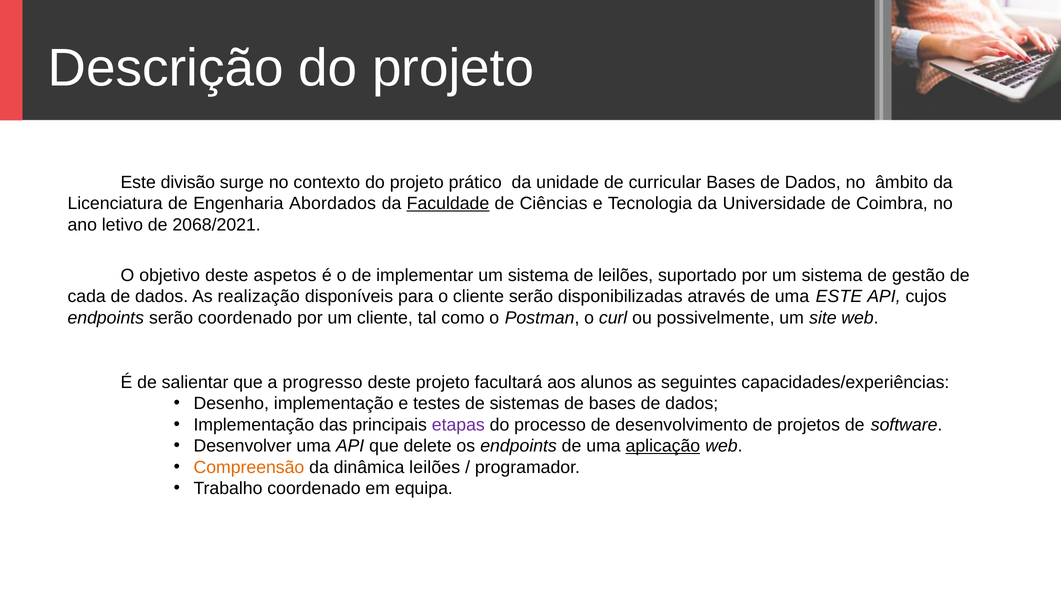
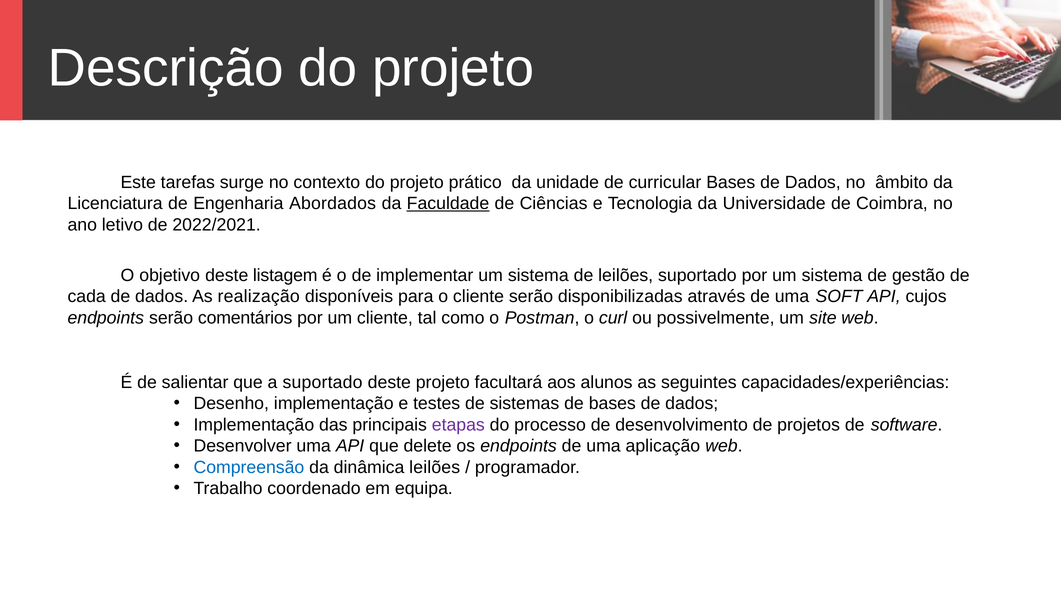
divisão: divisão -> tarefas (188, 182)
2068/2021: 2068/2021 -> 2022/2021 (217, 225)
aspetos: aspetos -> listagem (285, 275)
uma ESTE: ESTE -> SOFT (839, 296)
serão coordenado: coordenado -> comentários (245, 318)
a progresso: progresso -> suportado (323, 382)
aplicação underline: present -> none (663, 446)
Compreensão colour: orange -> blue (249, 467)
